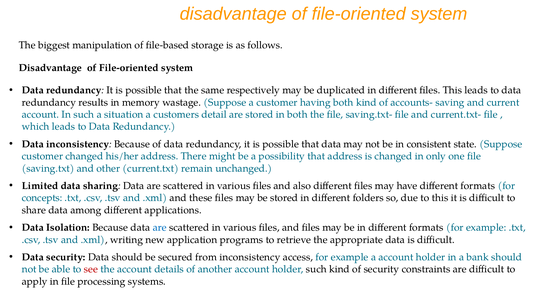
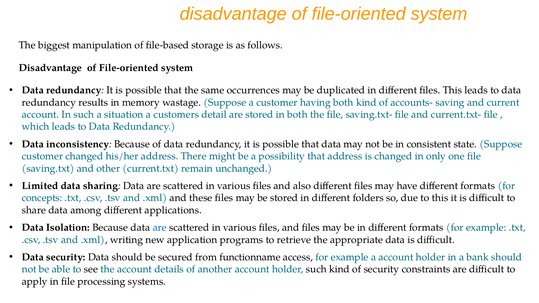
respectively: respectively -> occurrences (253, 90)
from inconsistency: inconsistency -> functionname (250, 257)
see colour: red -> black (91, 269)
